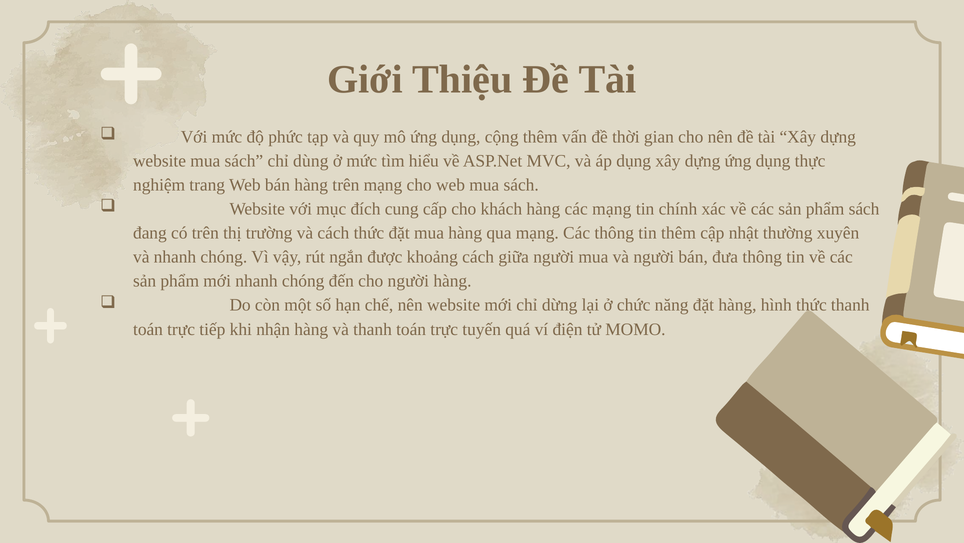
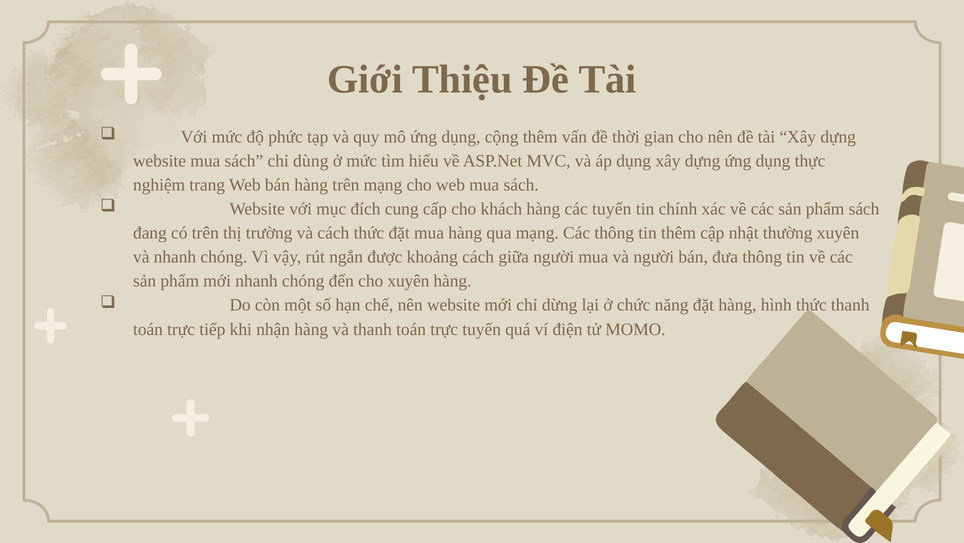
các mạng: mạng -> tuyến (612, 209)
cho người: người -> xuyên (408, 281)
